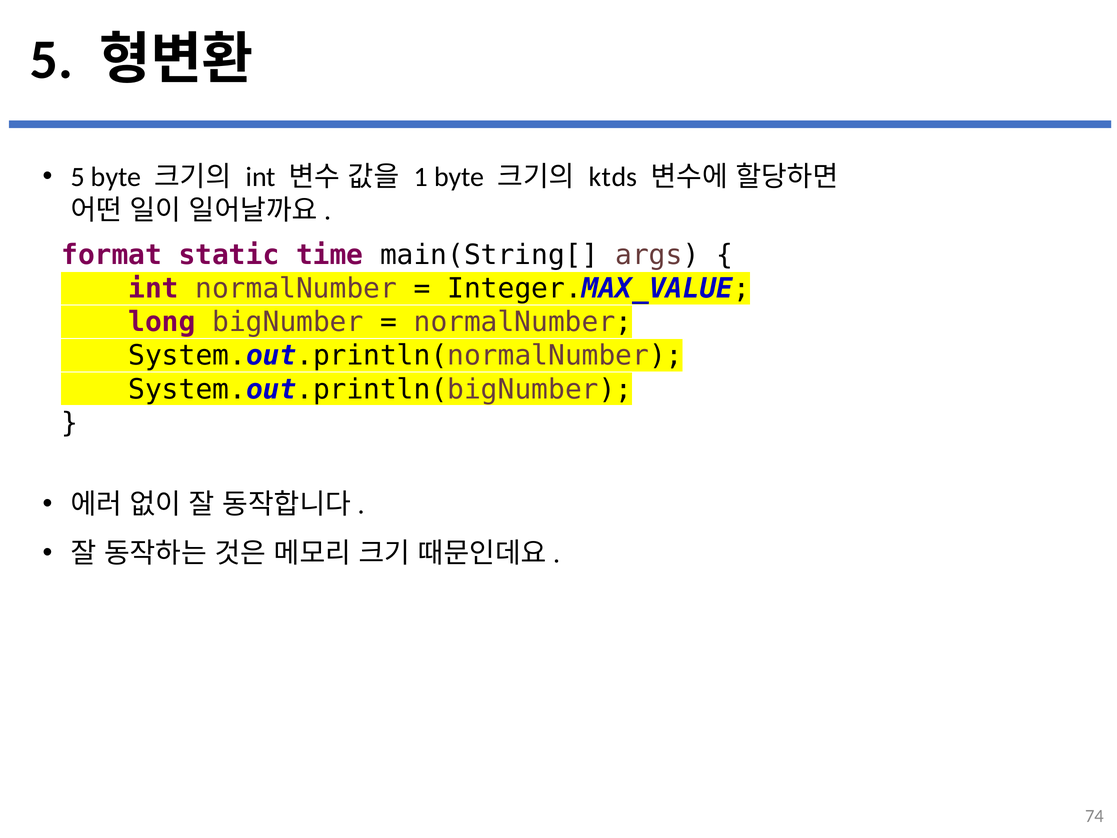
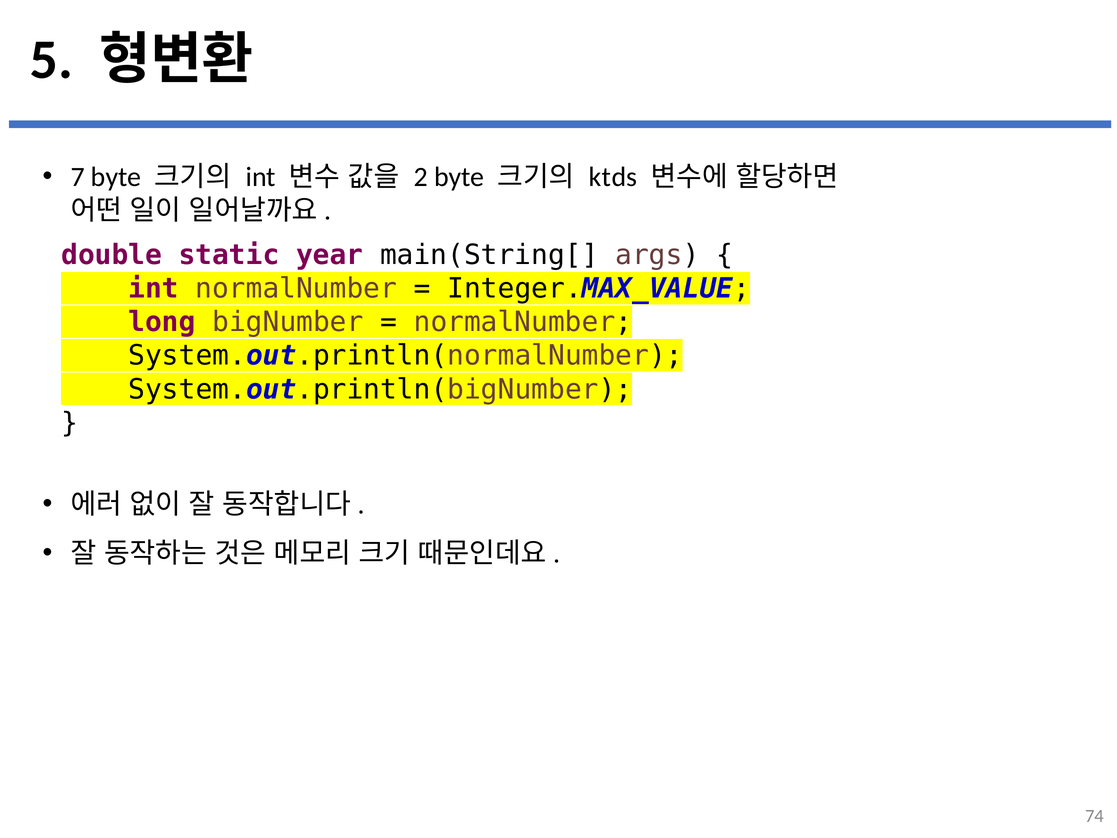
5: 5 -> 7 (78, 177)
1: 1 -> 2 (421, 177)
format: format -> double (112, 255)
time: time -> year (330, 255)
